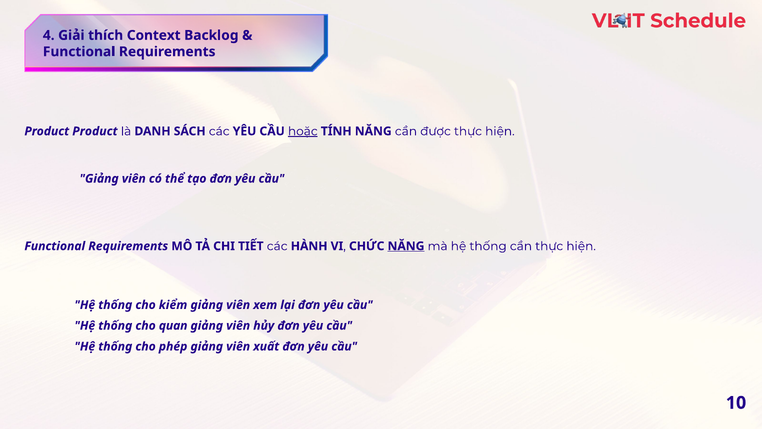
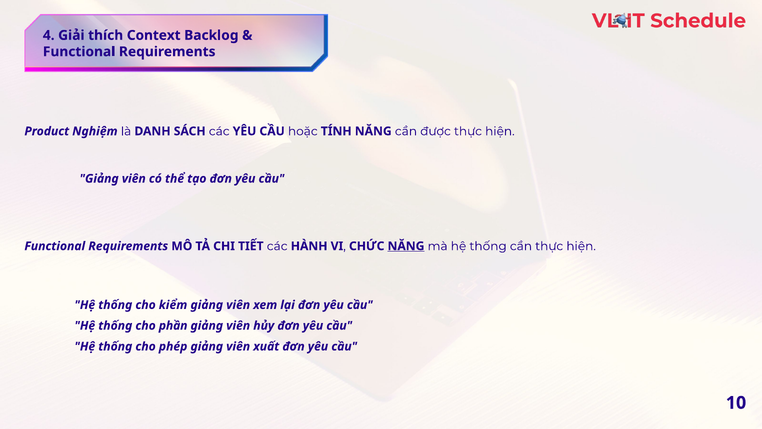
Product Product: Product -> Nghiệm (95, 131)
hoặc underline: present -> none (303, 131)
quan: quan -> phần (173, 325)
